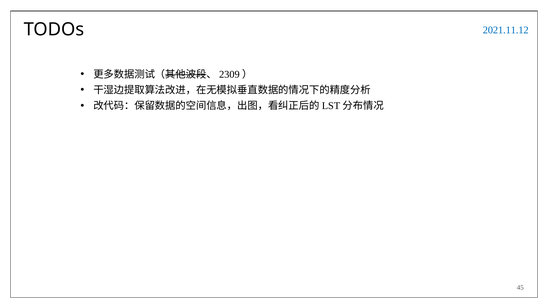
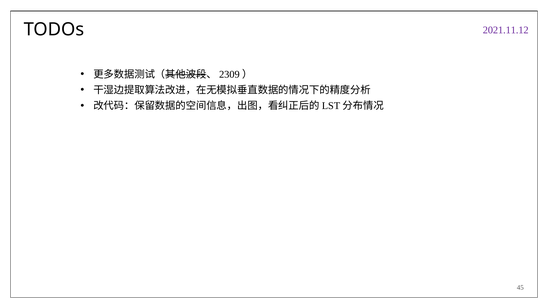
2021.11.12 colour: blue -> purple (506, 30)
